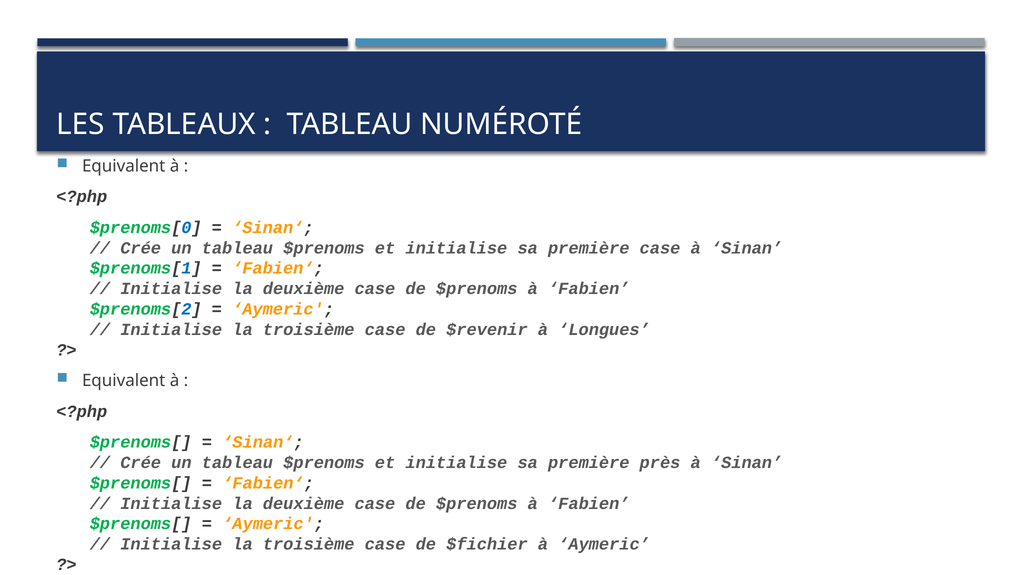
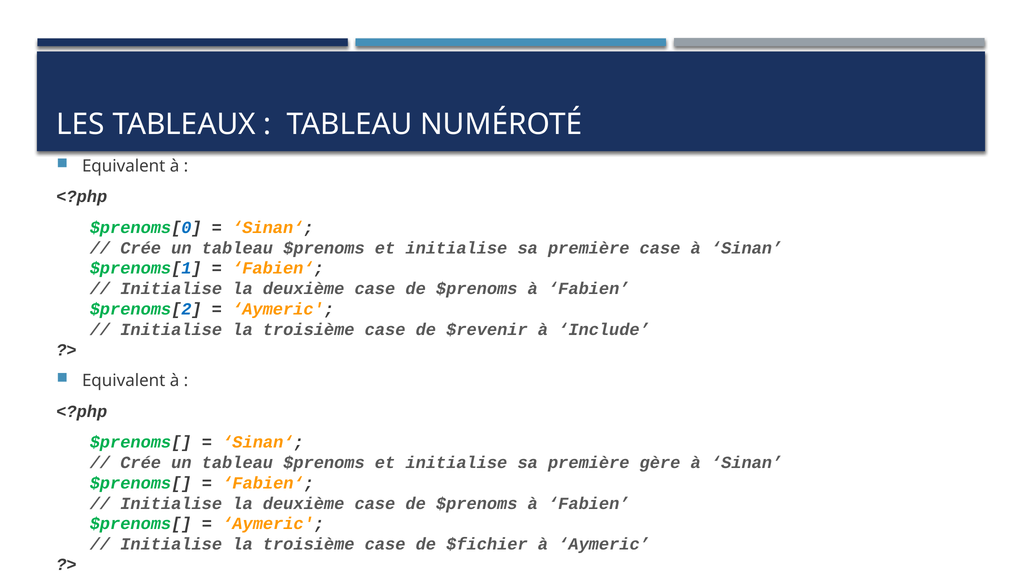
Longues: Longues -> Include (604, 330)
près: près -> gère (660, 462)
